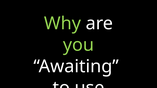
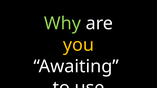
you colour: light green -> yellow (78, 45)
